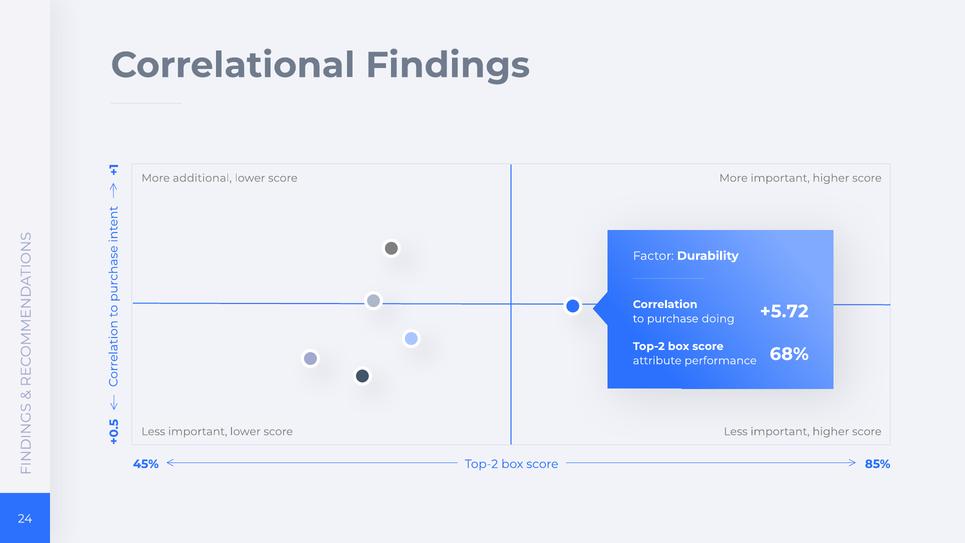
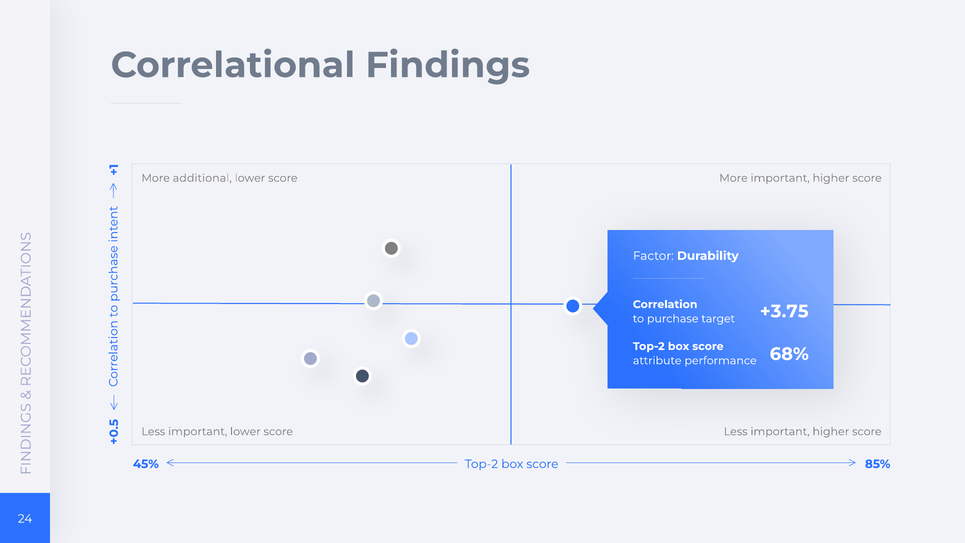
+5.72: +5.72 -> +3.75 (784, 311)
doing: doing -> target (718, 319)
